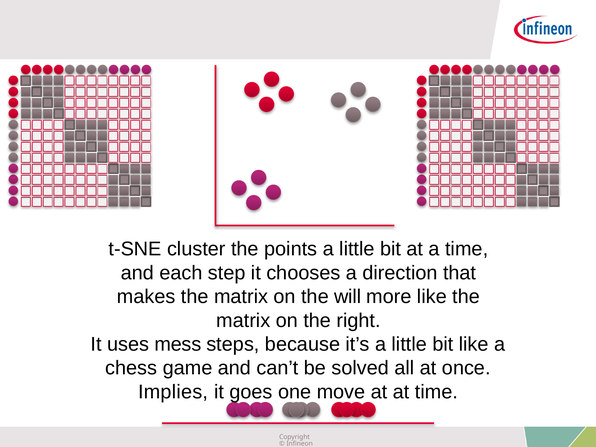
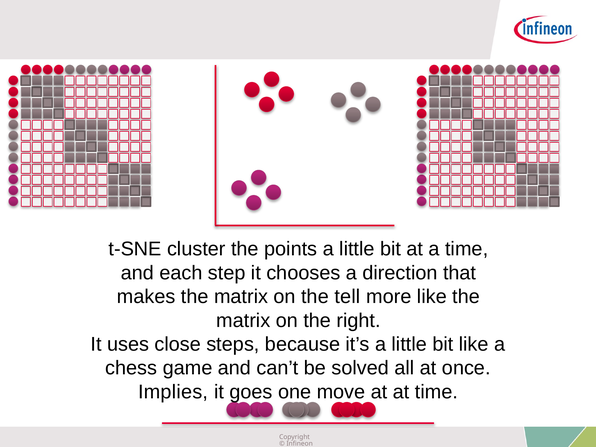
will: will -> tell (347, 297)
mess: mess -> close (178, 344)
